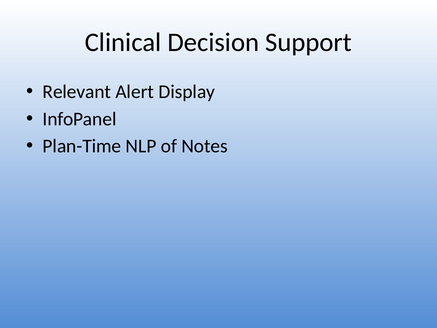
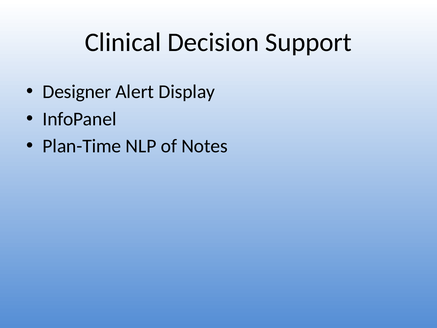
Relevant: Relevant -> Designer (77, 92)
